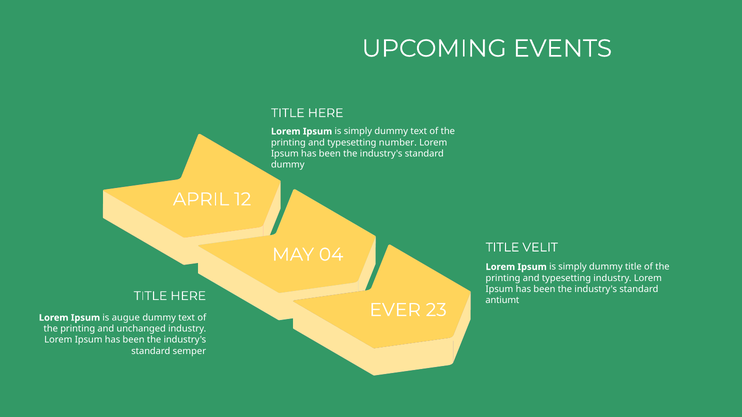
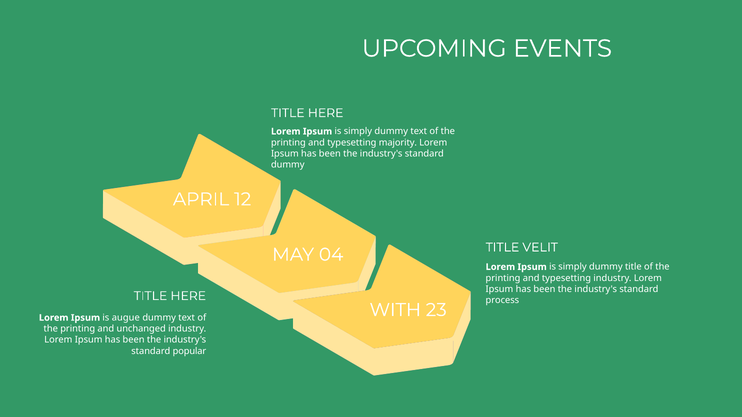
number: number -> majority (398, 143)
antiumt: antiumt -> process (502, 300)
EVER: EVER -> WITH (395, 310)
semper: semper -> popular (189, 351)
